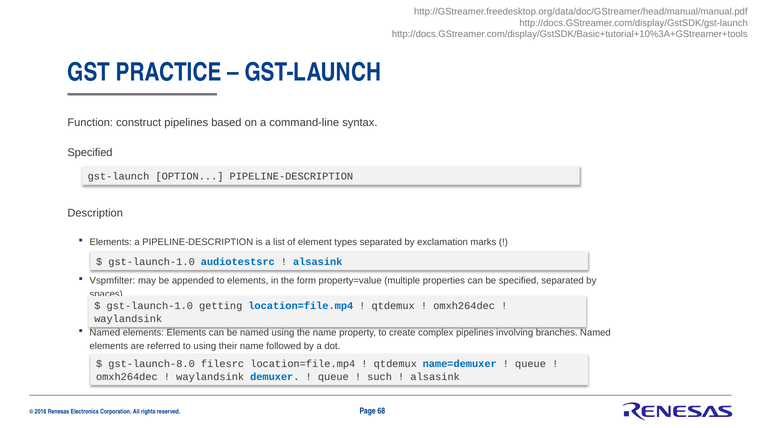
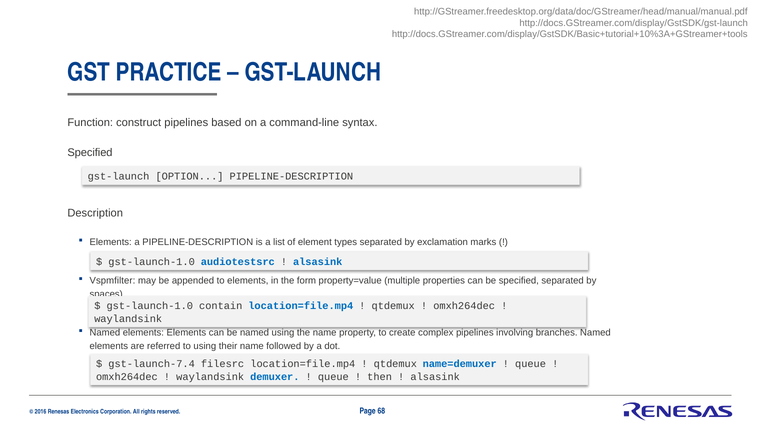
getting: getting -> contain (221, 306)
gst-launch-8.0: gst-launch-8.0 -> gst-launch-7.4 (152, 364)
such: such -> then (380, 377)
